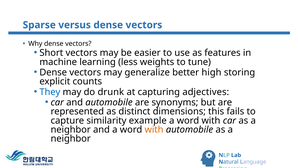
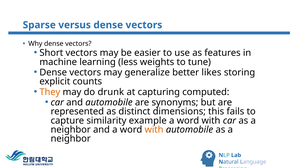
high: high -> likes (211, 72)
They colour: blue -> orange (50, 92)
adjectives: adjectives -> computed (206, 92)
